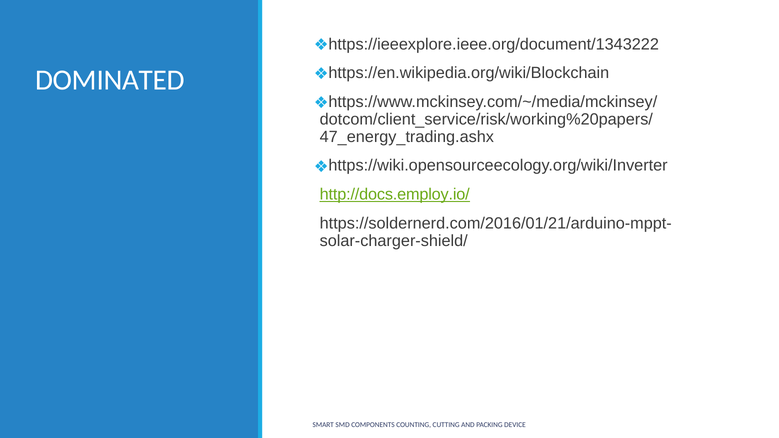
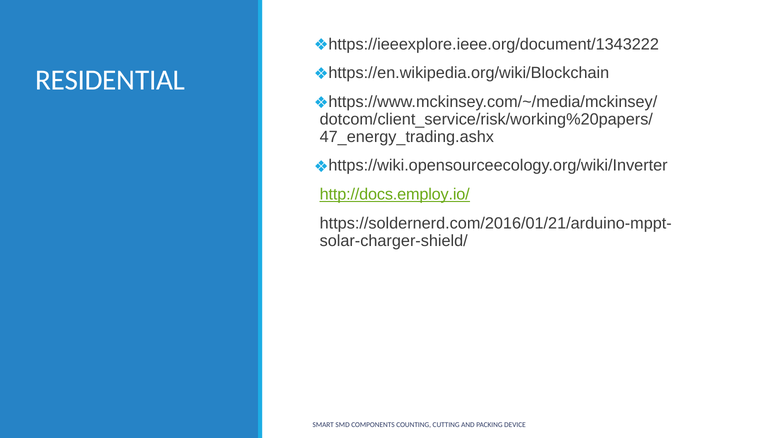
DOMINATED: DOMINATED -> RESIDENTIAL (110, 80)
